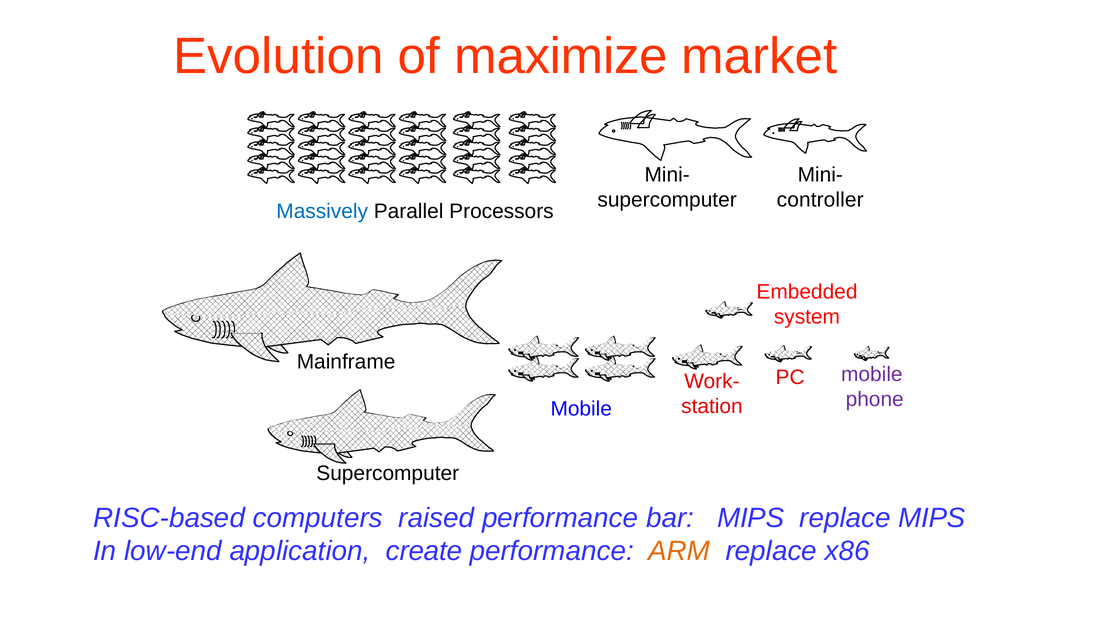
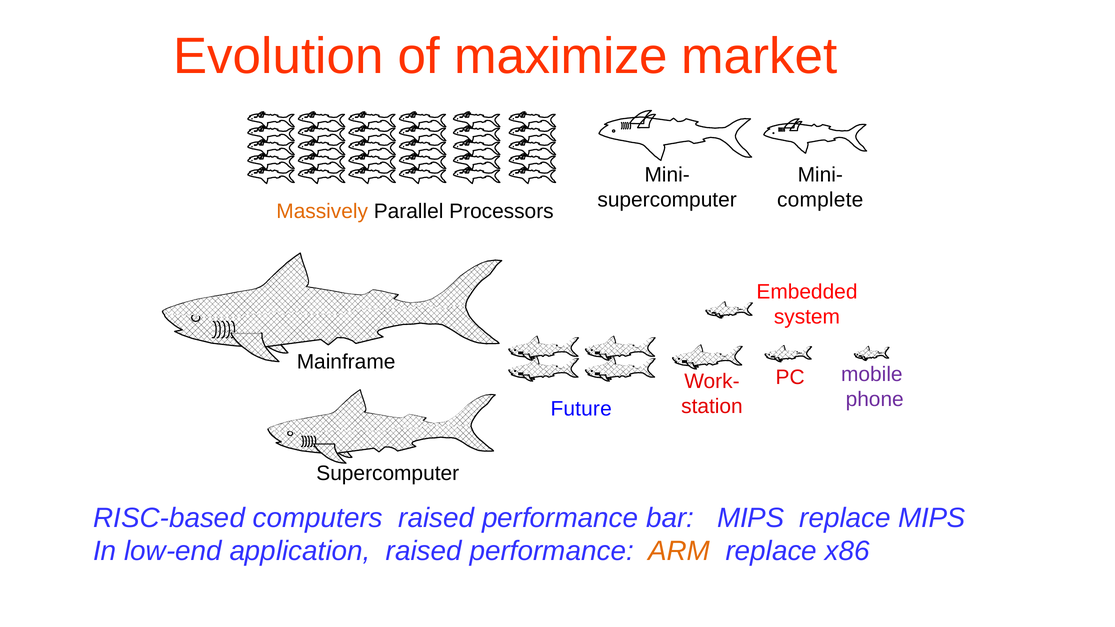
controller: controller -> complete (820, 200)
Massively colour: blue -> orange (322, 211)
Mobile: Mobile -> Future (581, 409)
application create: create -> raised (424, 551)
